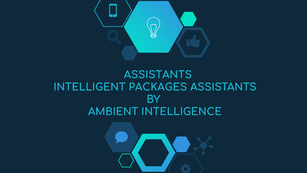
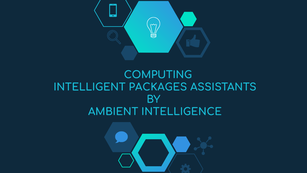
ASSISTANTS: ASSISTANTS -> COMPUTING (158, 75)
